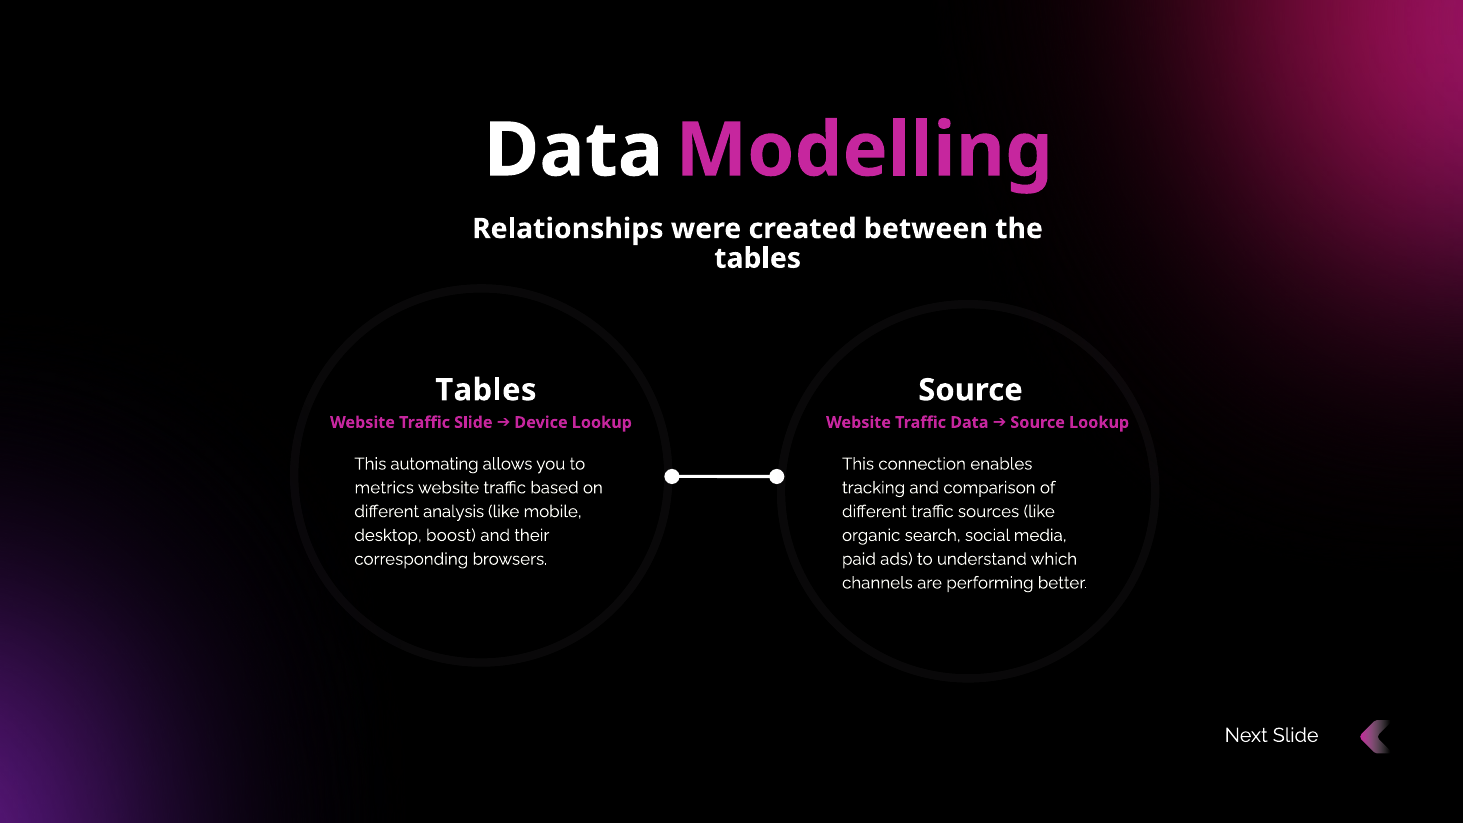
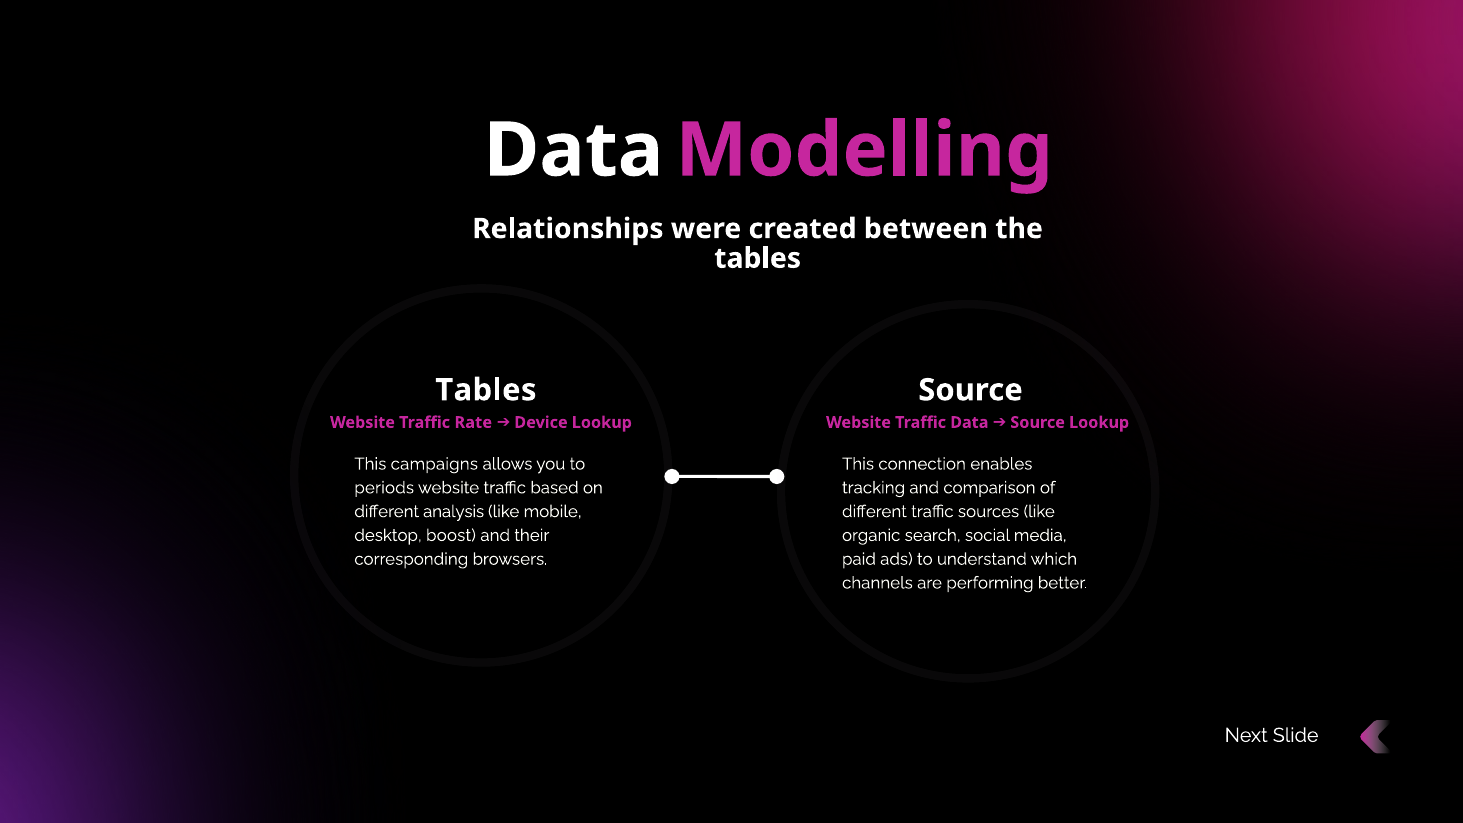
Traffic Slide: Slide -> Rate (473, 422)
automating: automating -> campaigns (434, 464)
metrics: metrics -> periods (384, 488)
